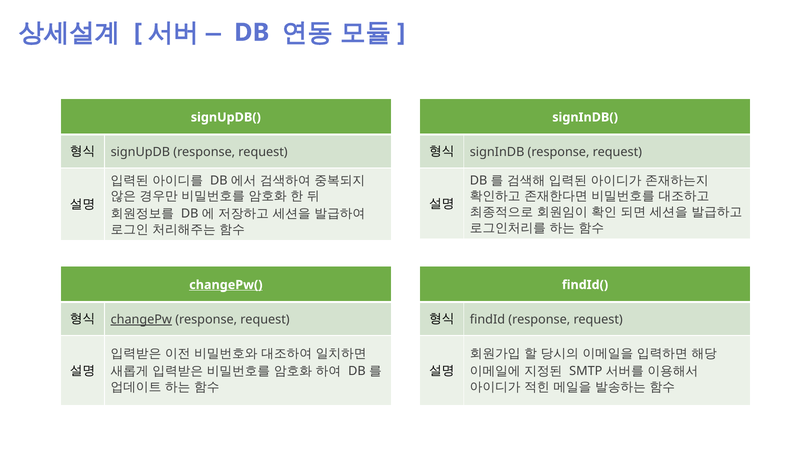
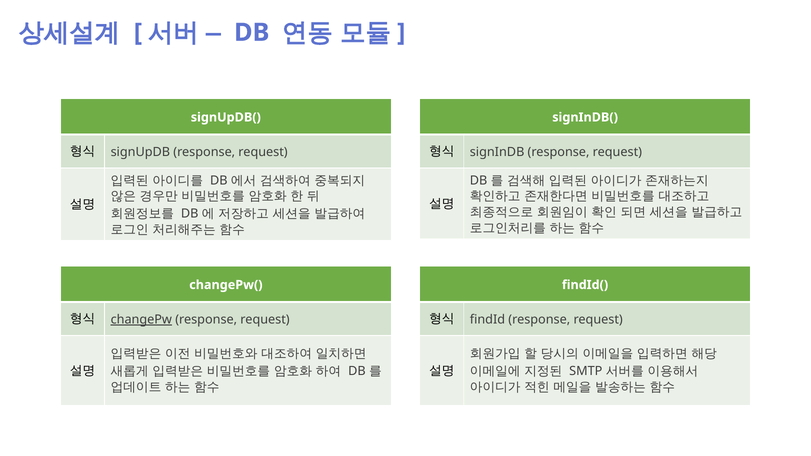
changePw( underline: present -> none (226, 285)
